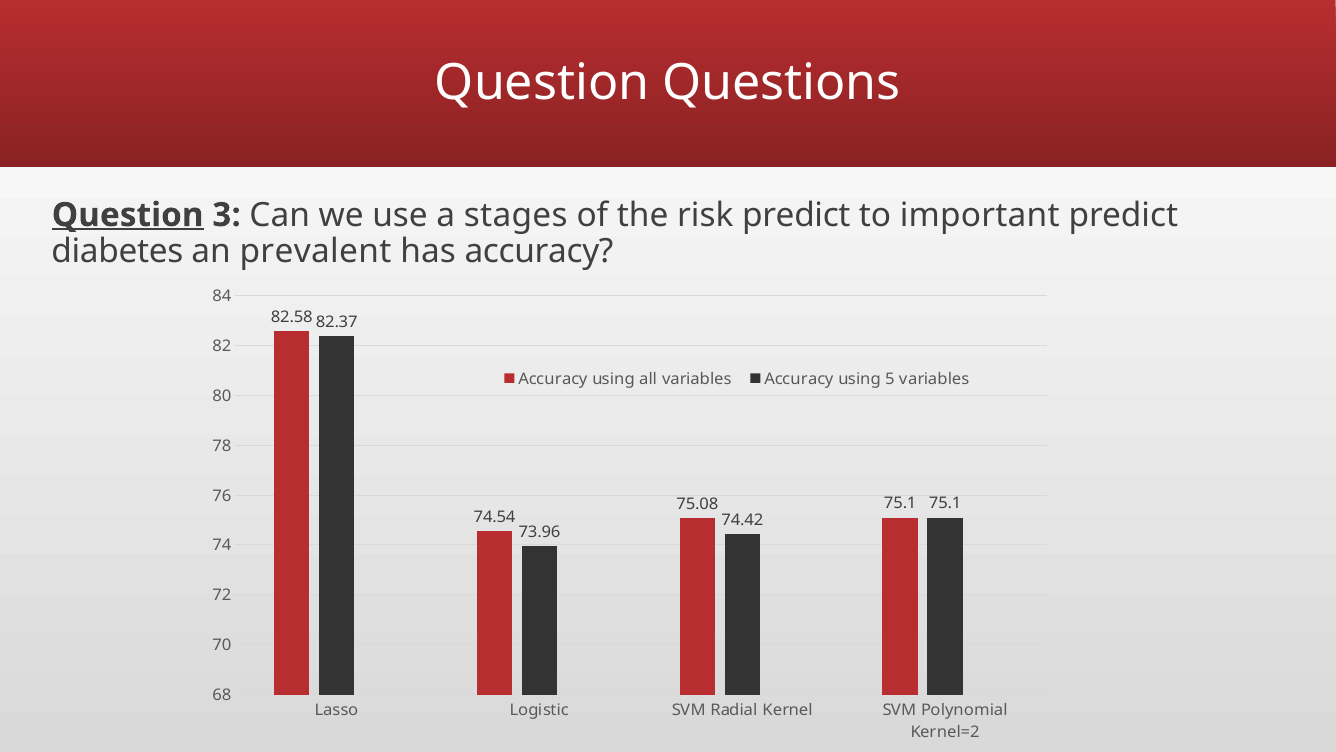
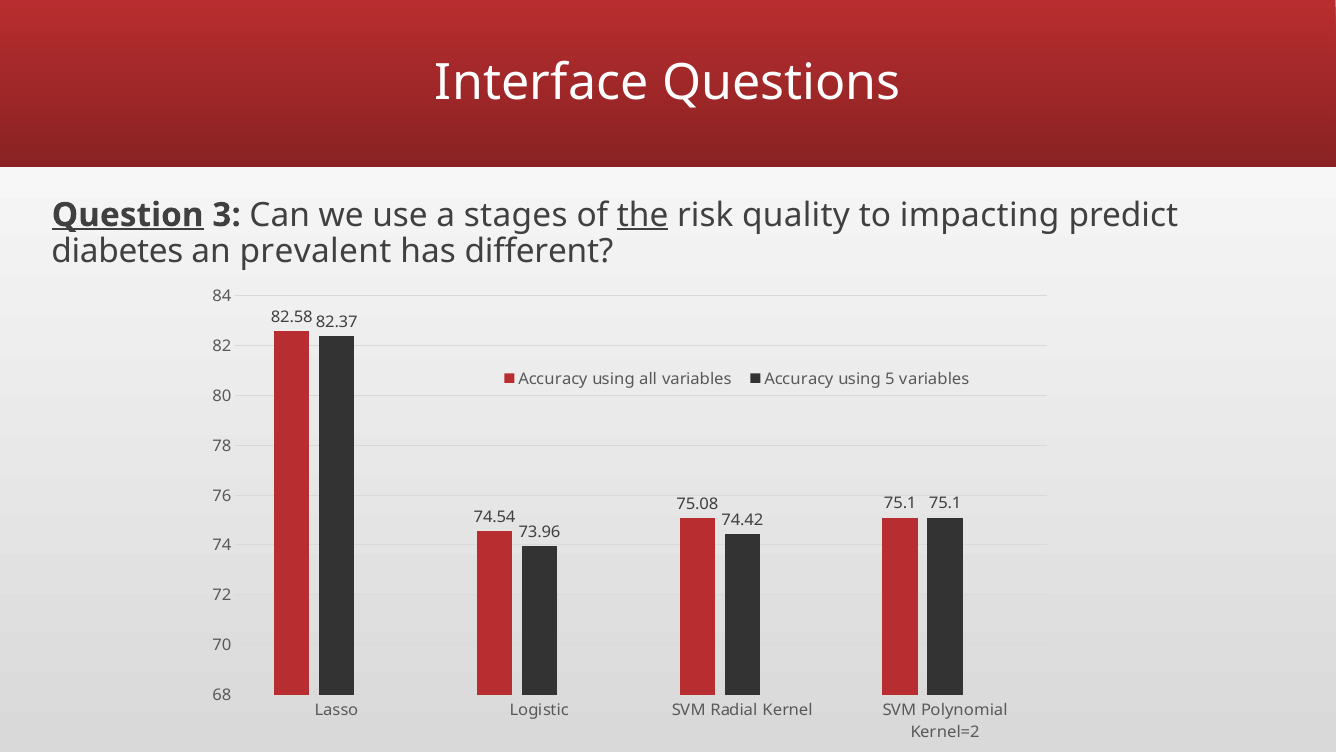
Question: Question -> Interface (542, 83)
the underline: none -> present (643, 215)
risk predict: predict -> quality (796, 215)
important: important -> impacting (980, 215)
has accuracy: accuracy -> different (539, 251)
